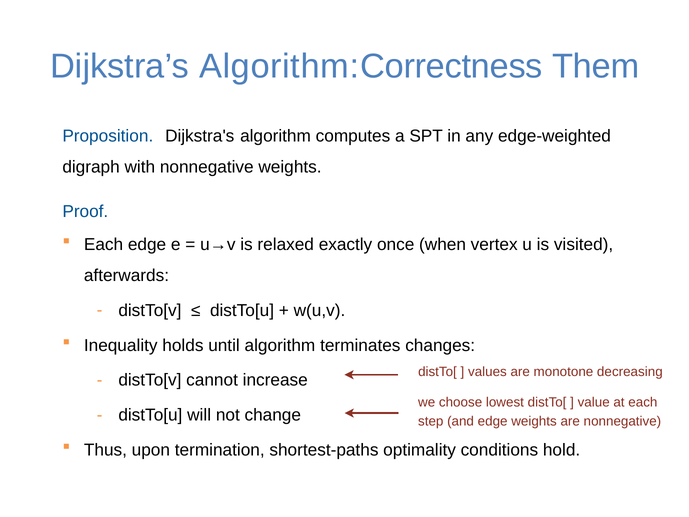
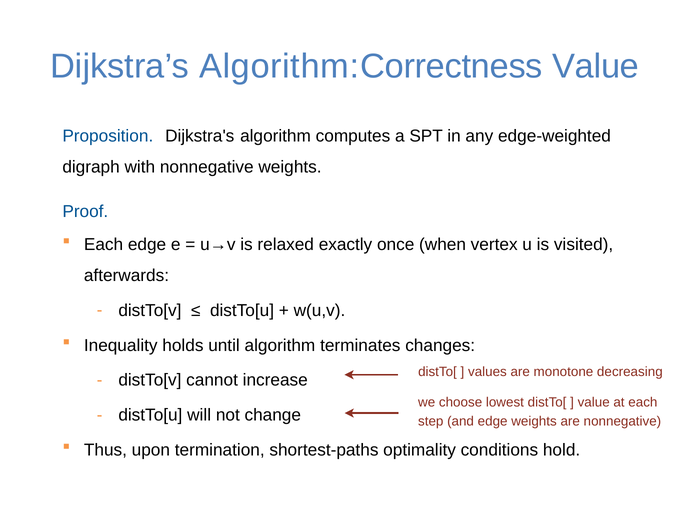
Them: Them -> Value (596, 66)
